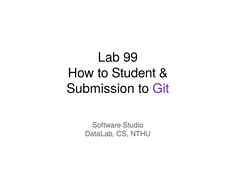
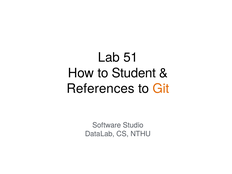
99: 99 -> 51 (131, 57)
Submission: Submission -> References (100, 89)
Git colour: purple -> orange (161, 89)
